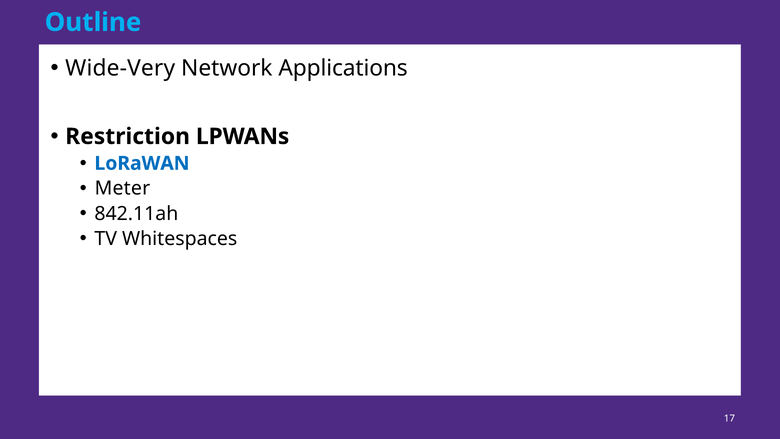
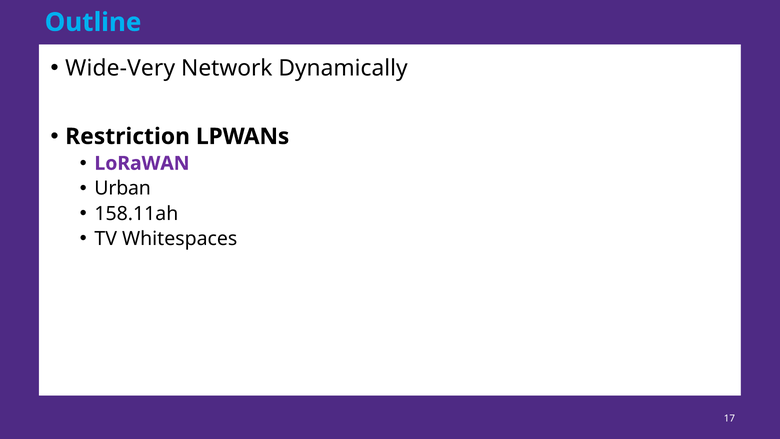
Applications: Applications -> Dynamically (343, 68)
LoRaWAN colour: blue -> purple (142, 163)
Meter: Meter -> Urban (123, 188)
842.11ah: 842.11ah -> 158.11ah (136, 214)
